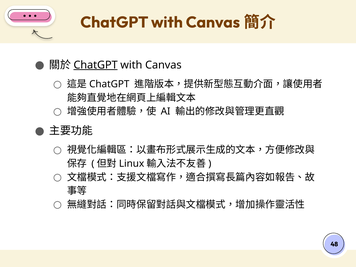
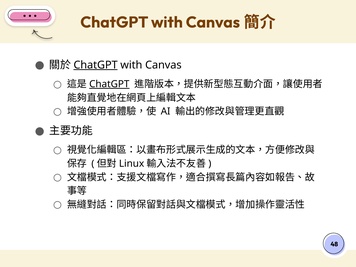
ChatGPT underline: none -> present (109, 84)
